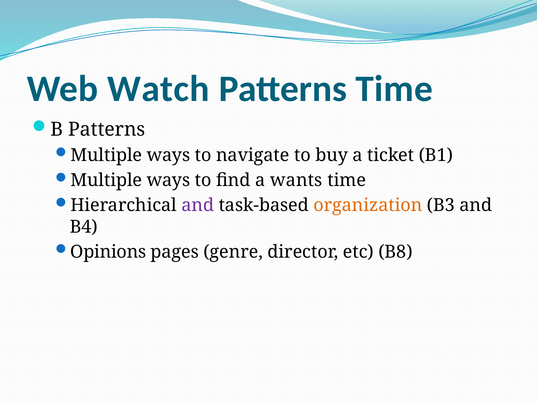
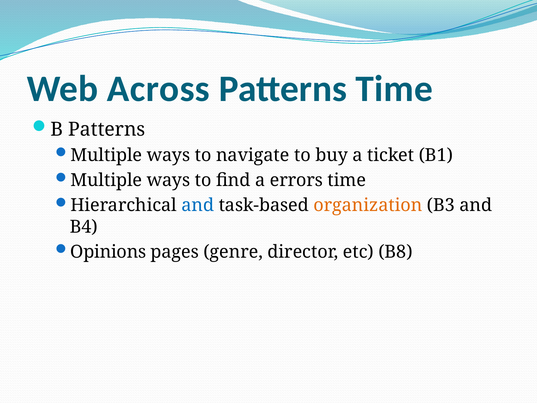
Watch: Watch -> Across (158, 89)
wants: wants -> errors (296, 180)
and colour: purple -> blue (198, 205)
